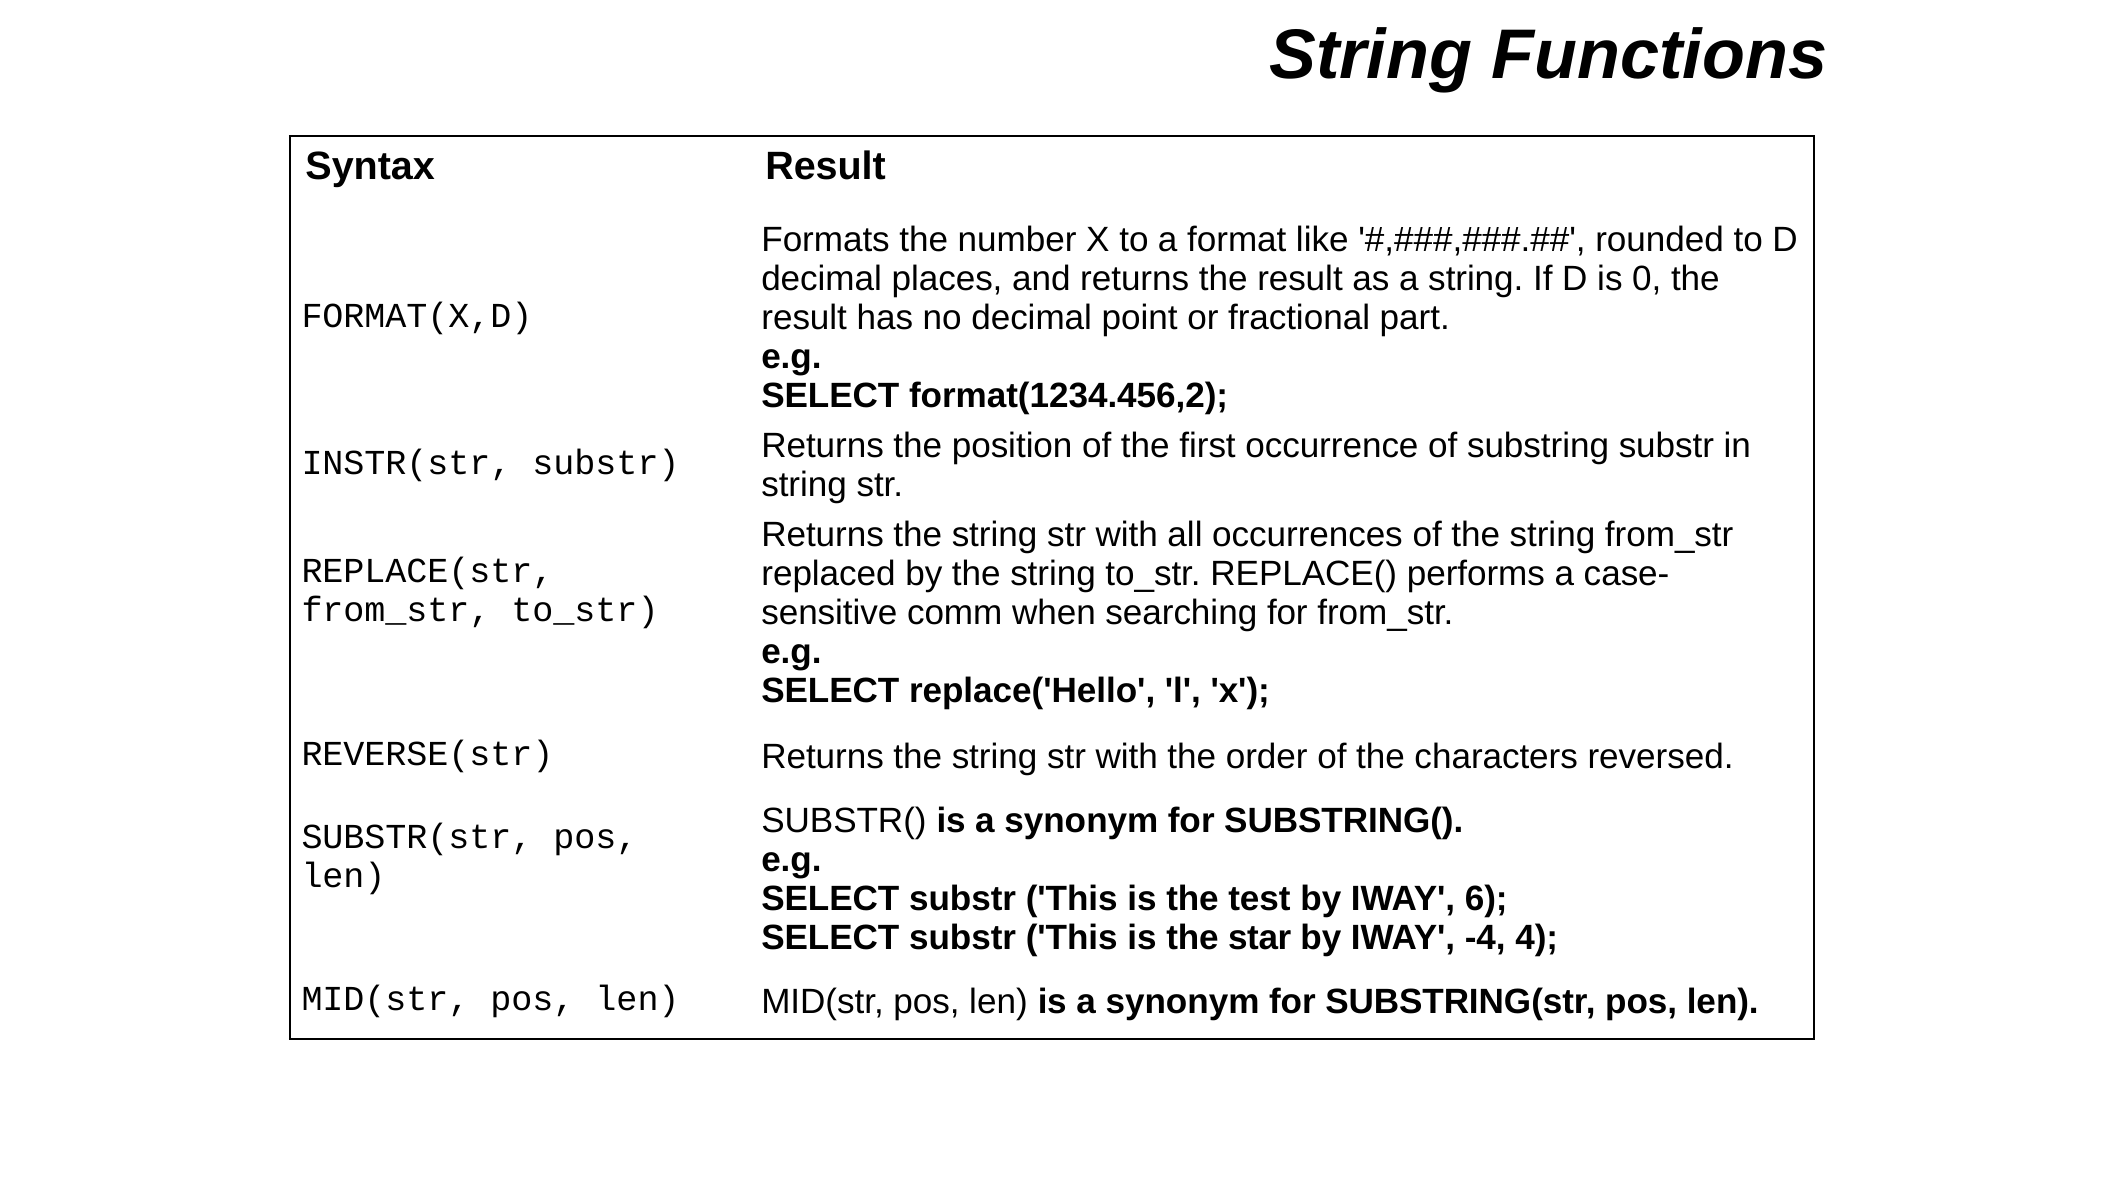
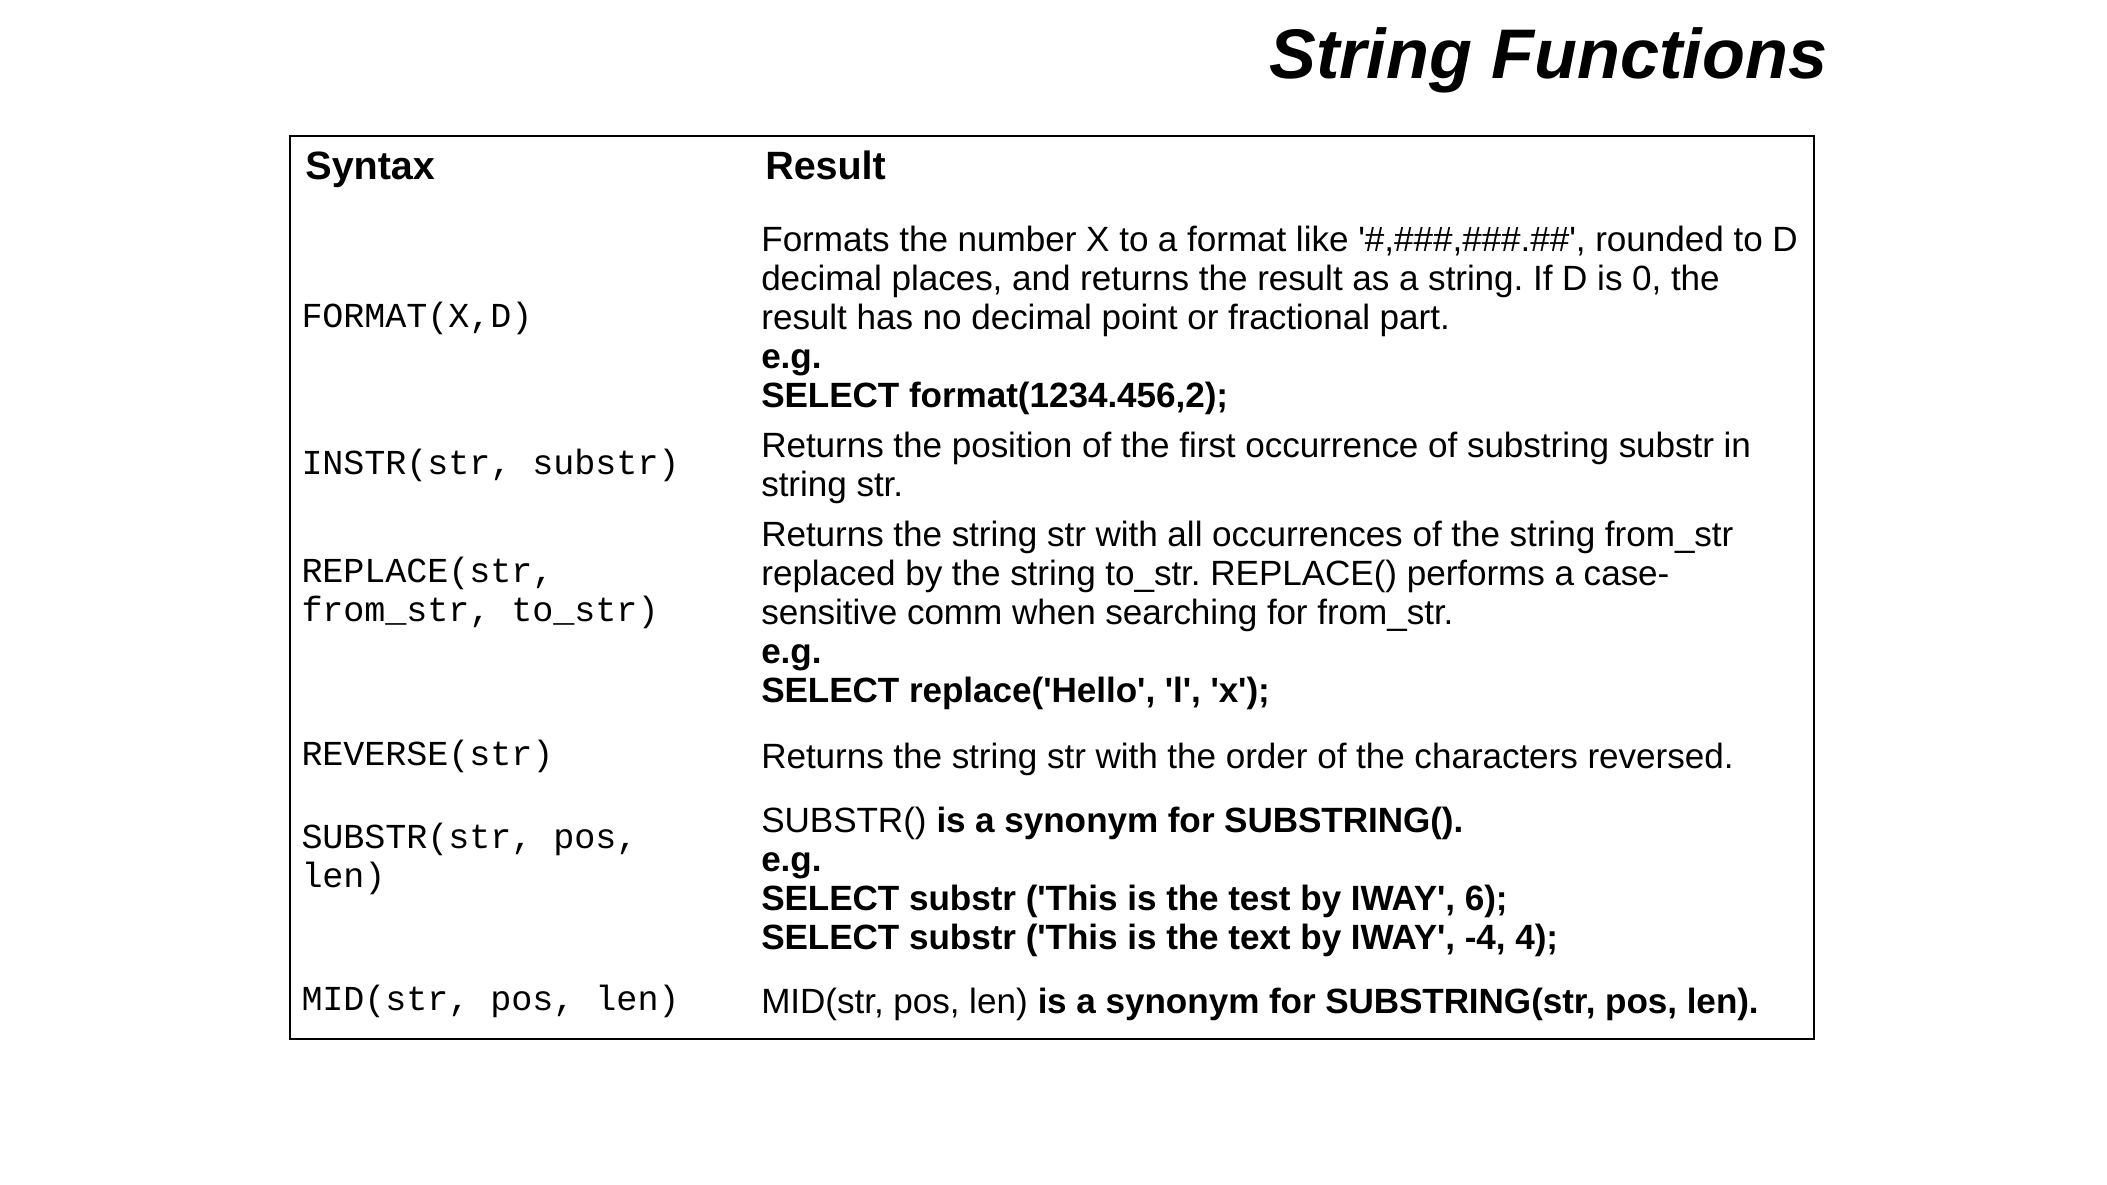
star: star -> text (1260, 938)
